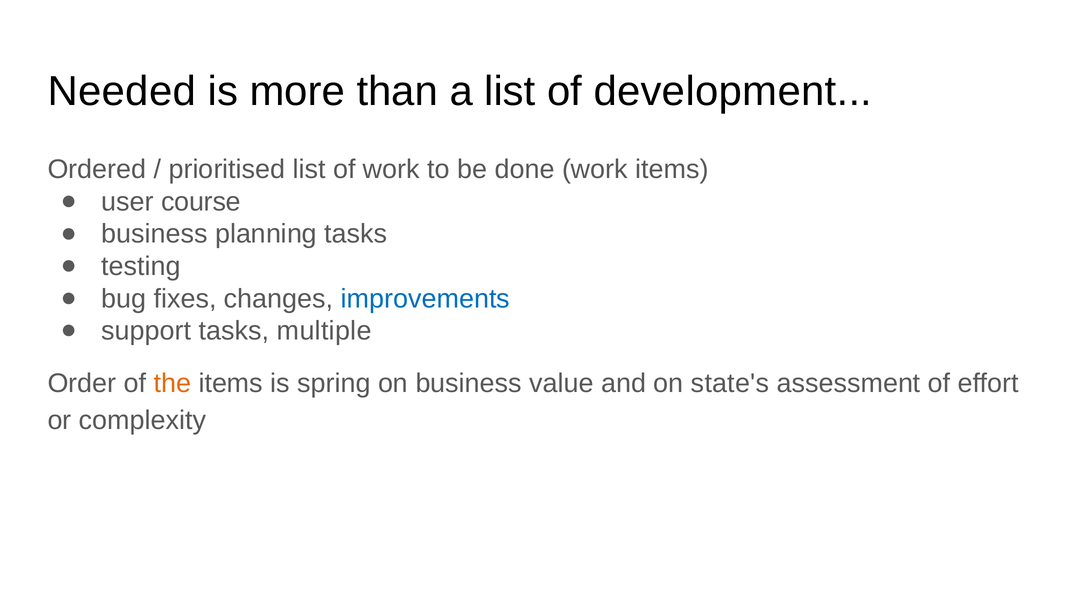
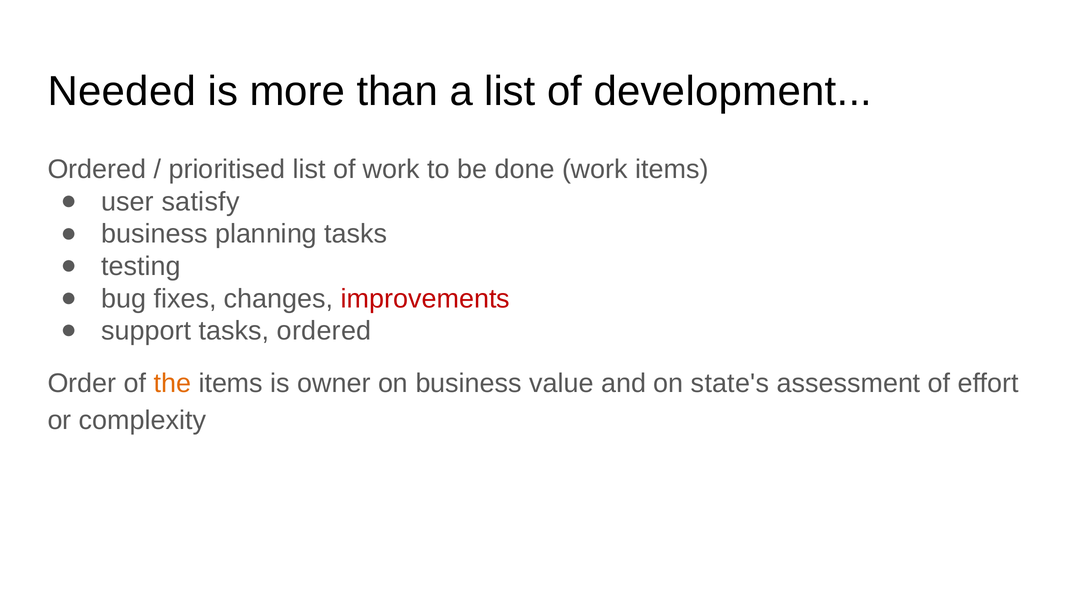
course: course -> satisfy (201, 202)
improvements colour: blue -> red (425, 299)
tasks multiple: multiple -> ordered (324, 331)
spring: spring -> owner (334, 383)
